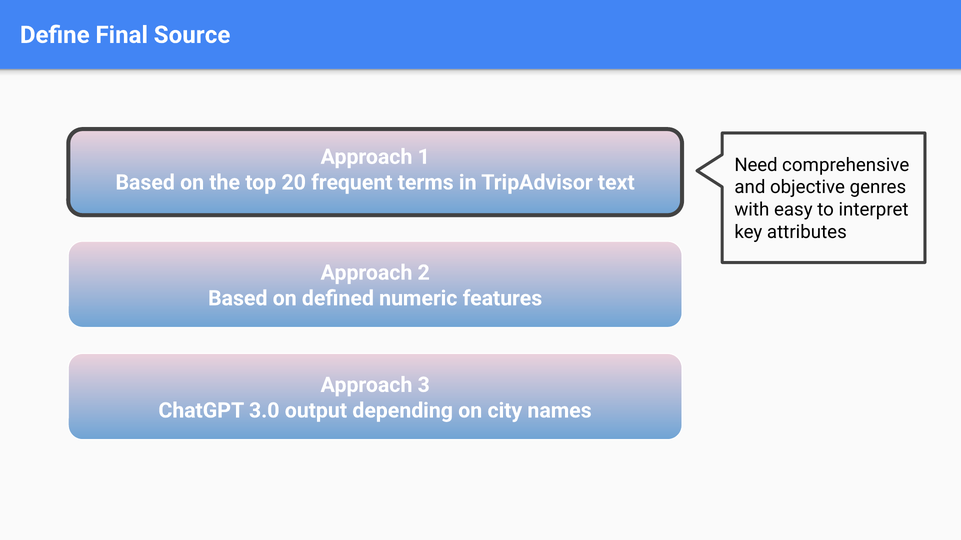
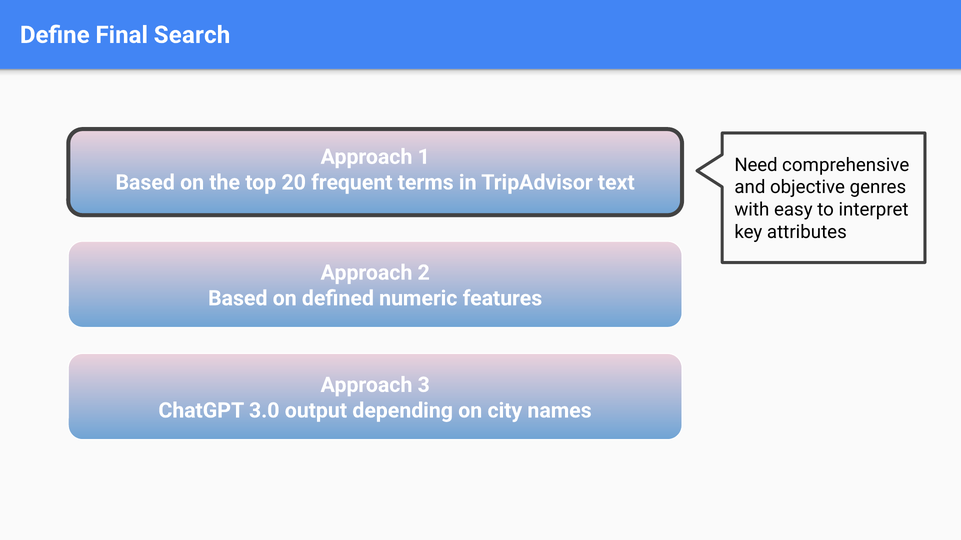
Source: Source -> Search (192, 35)
